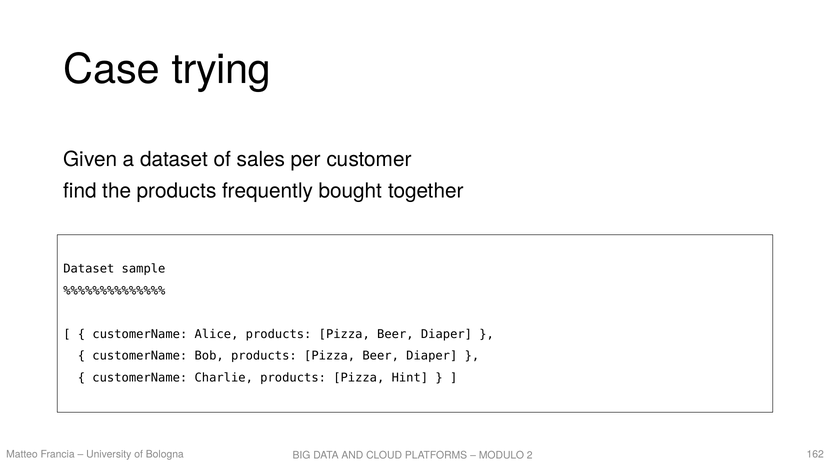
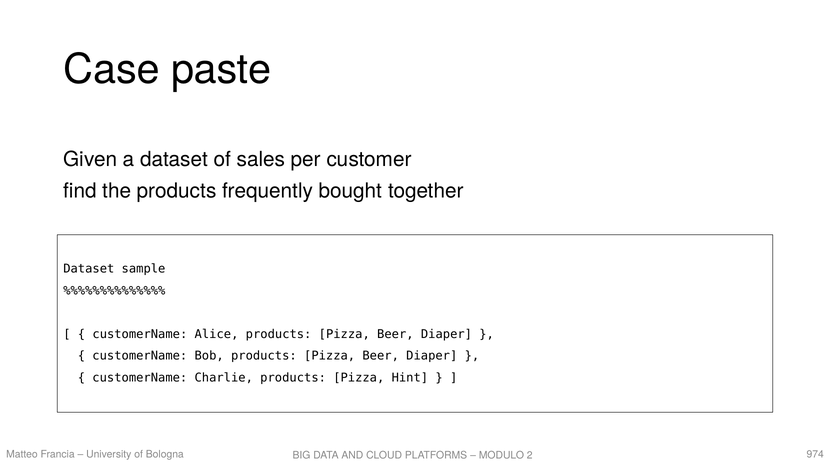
trying: trying -> paste (221, 70)
162: 162 -> 974 (815, 454)
